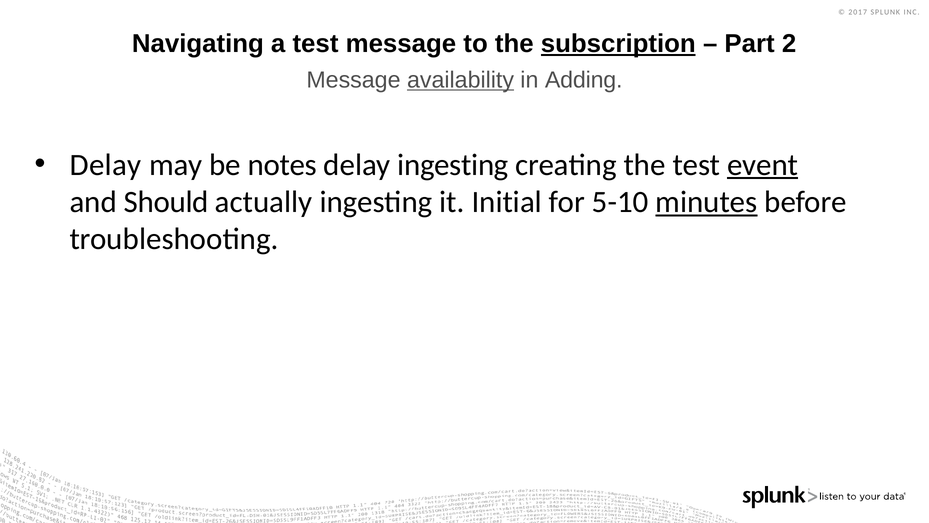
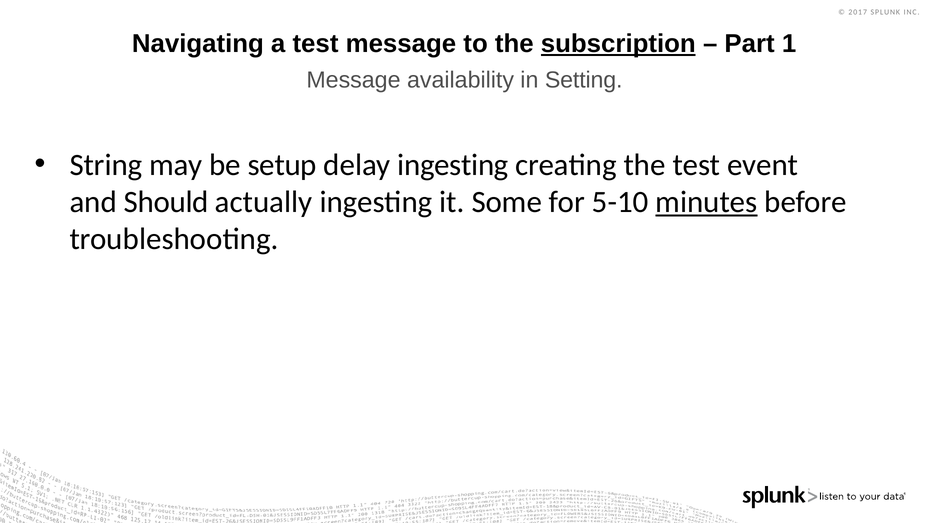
2: 2 -> 1 (789, 44)
availability underline: present -> none (461, 80)
Adding: Adding -> Setting (584, 80)
Delay: Delay -> String (106, 165)
notes: notes -> setup (282, 165)
event underline: present -> none (763, 165)
Initial: Initial -> Some (507, 202)
